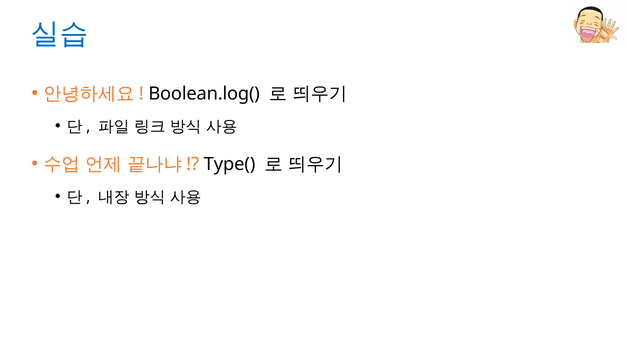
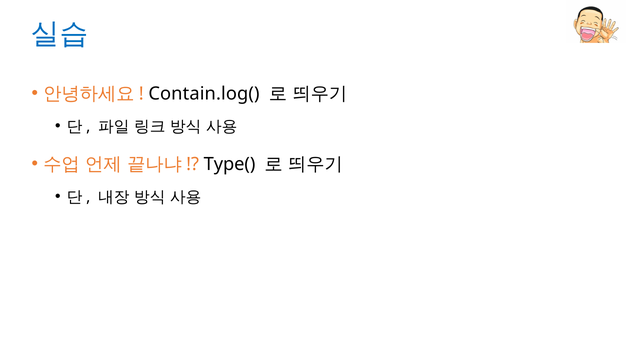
Boolean.log(: Boolean.log( -> Contain.log( (204, 94)
